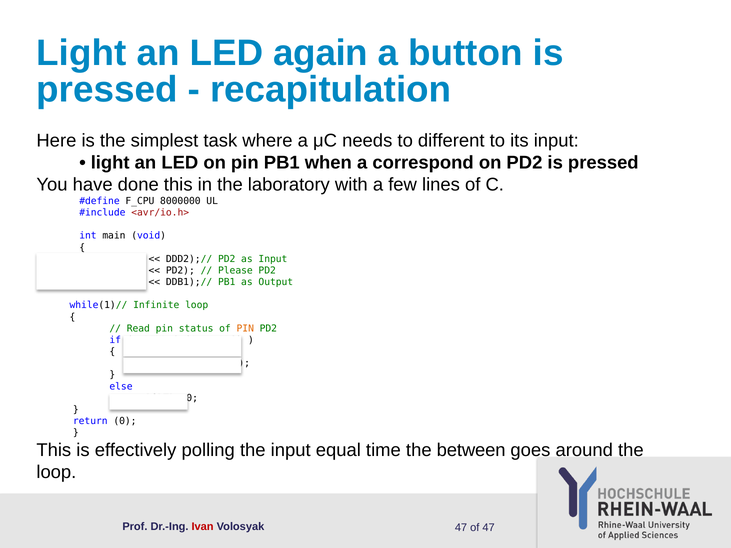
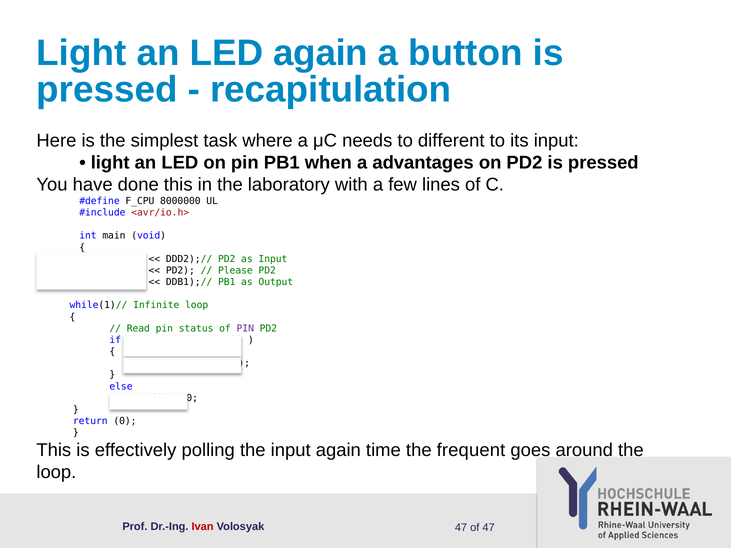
correspond: correspond -> advantages (423, 163)
PIN colour: orange -> purple (245, 329)
input equal: equal -> again (338, 450)
between: between -> frequent (471, 450)
